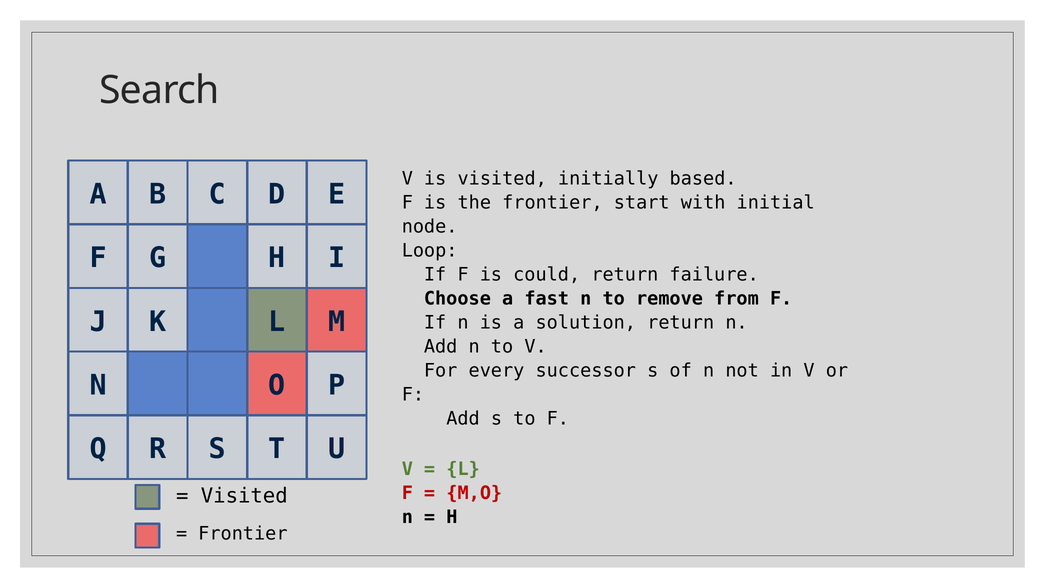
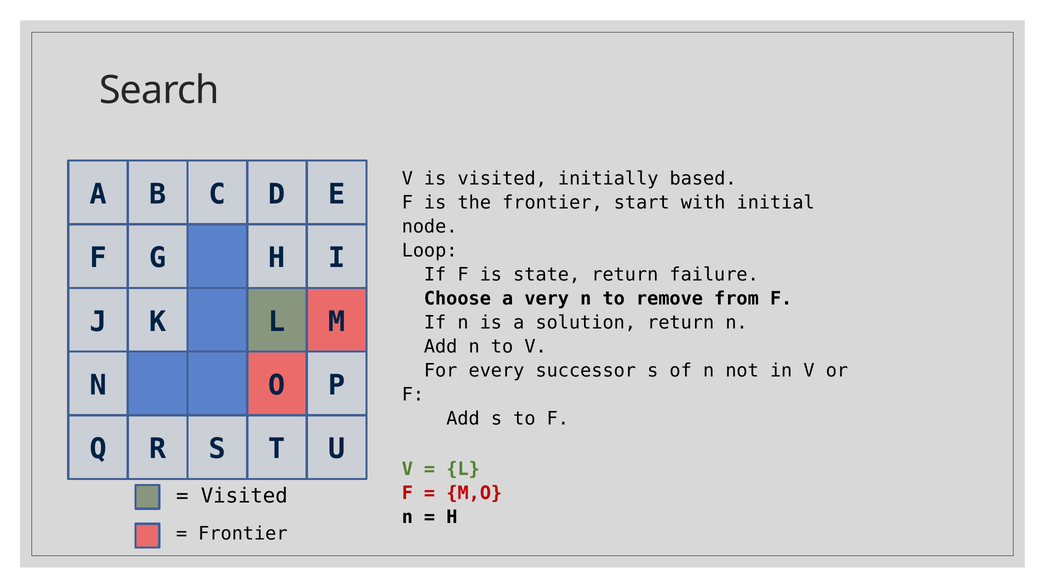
could: could -> state (547, 274)
fast: fast -> very (547, 298)
